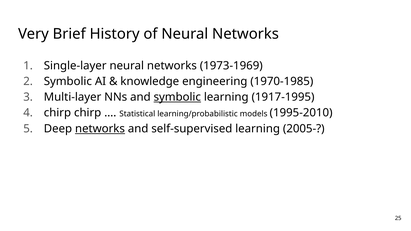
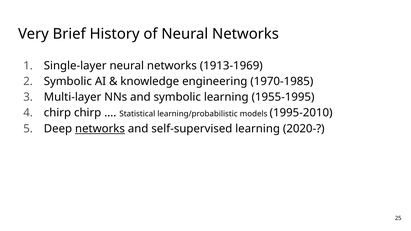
1973-1969: 1973-1969 -> 1913-1969 (231, 66)
symbolic underline: present -> none (177, 97)
1917-1995: 1917-1995 -> 1955-1995 (283, 97)
2005-: 2005- -> 2020- (304, 129)
